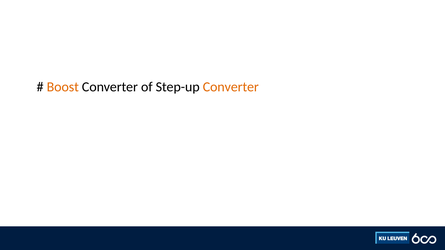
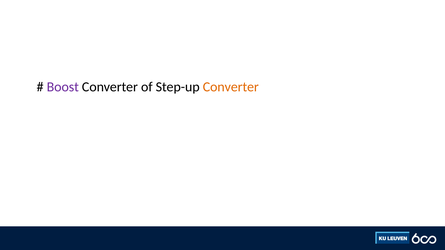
Boost colour: orange -> purple (63, 87)
